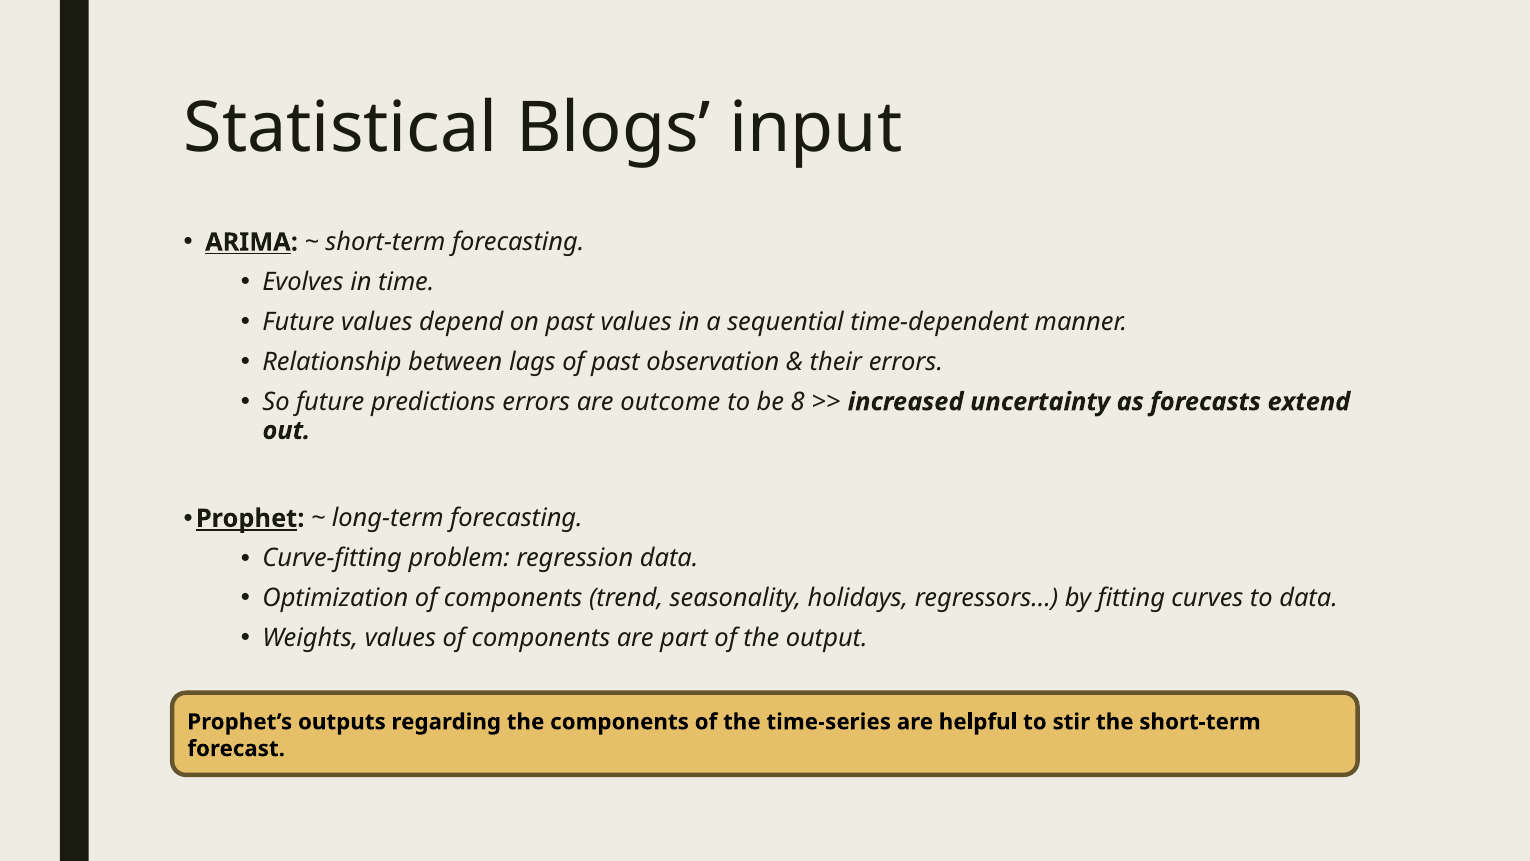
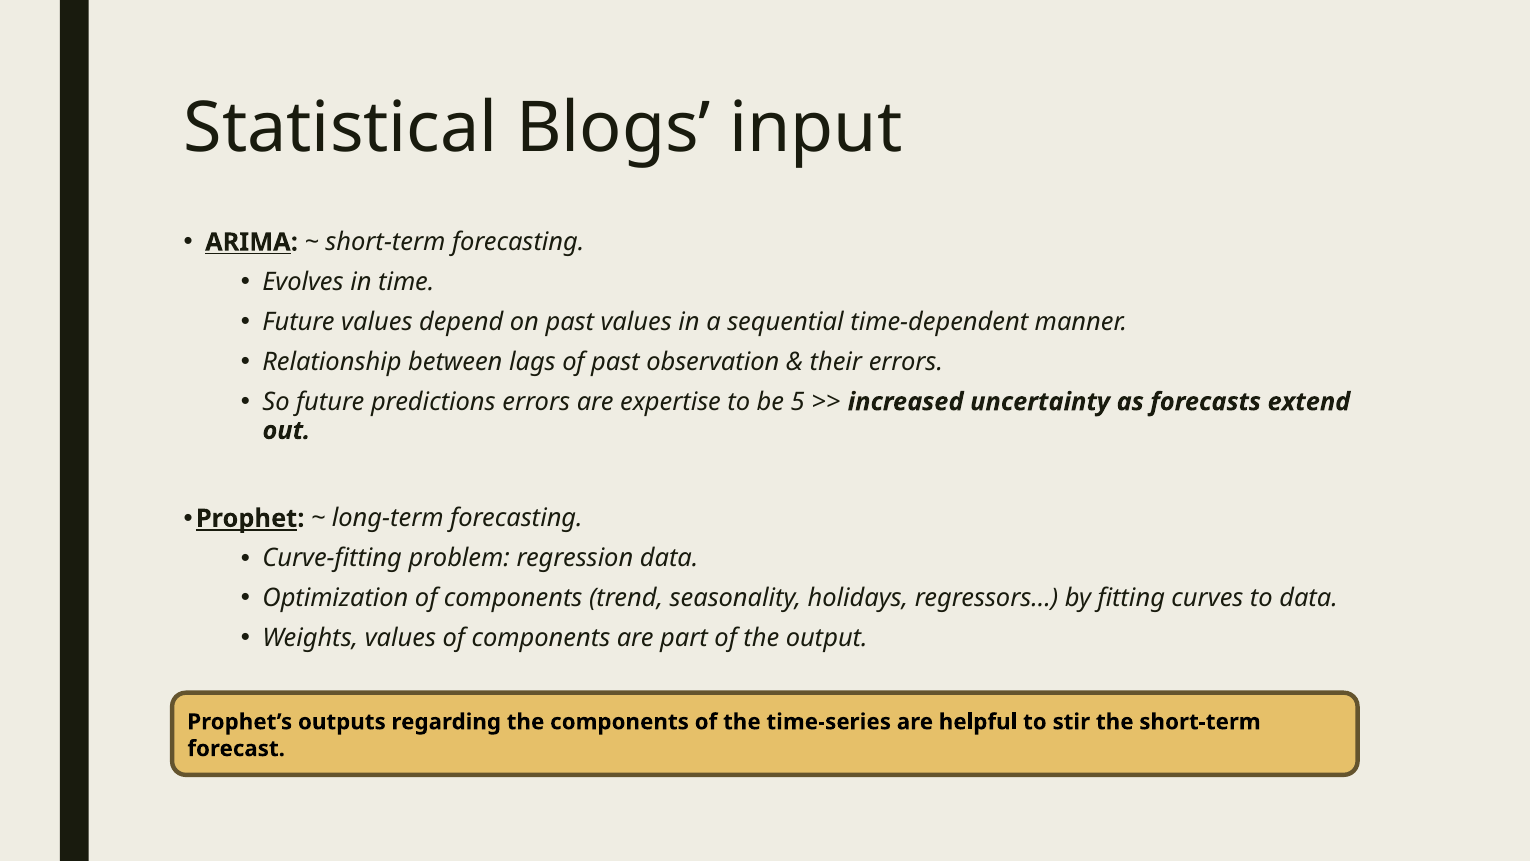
outcome: outcome -> expertise (671, 402)
8: 8 -> 5 (798, 402)
